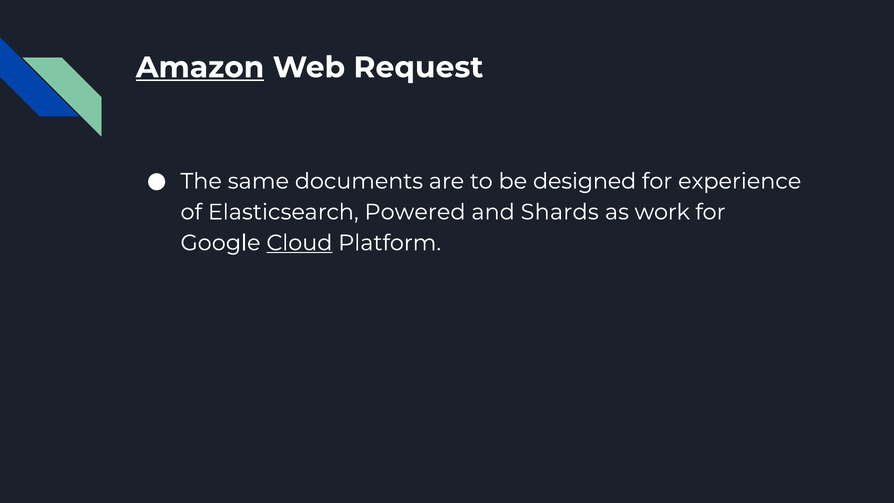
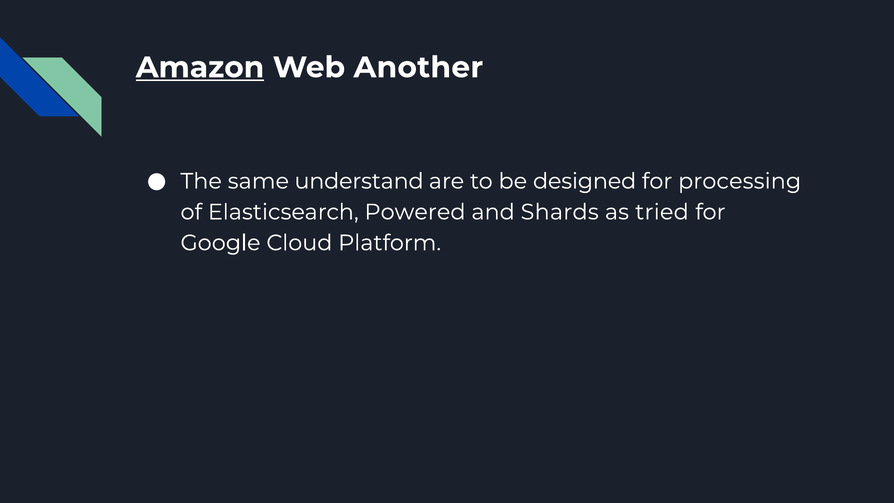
Request: Request -> Another (418, 67)
documents: documents -> understand (359, 181)
experience: experience -> processing (740, 181)
work: work -> tried (662, 212)
Cloud underline: present -> none (299, 243)
